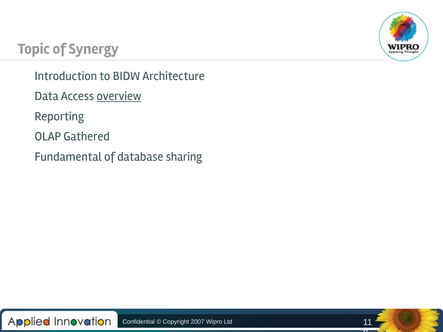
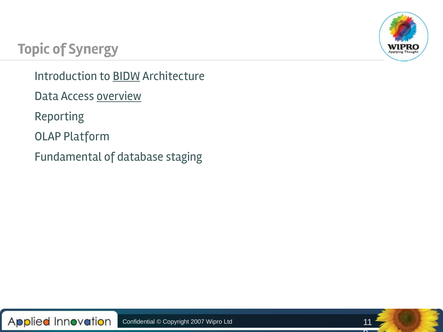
BIDW underline: none -> present (126, 76)
Gathered: Gathered -> Platform (87, 137)
sharing: sharing -> staging (184, 157)
